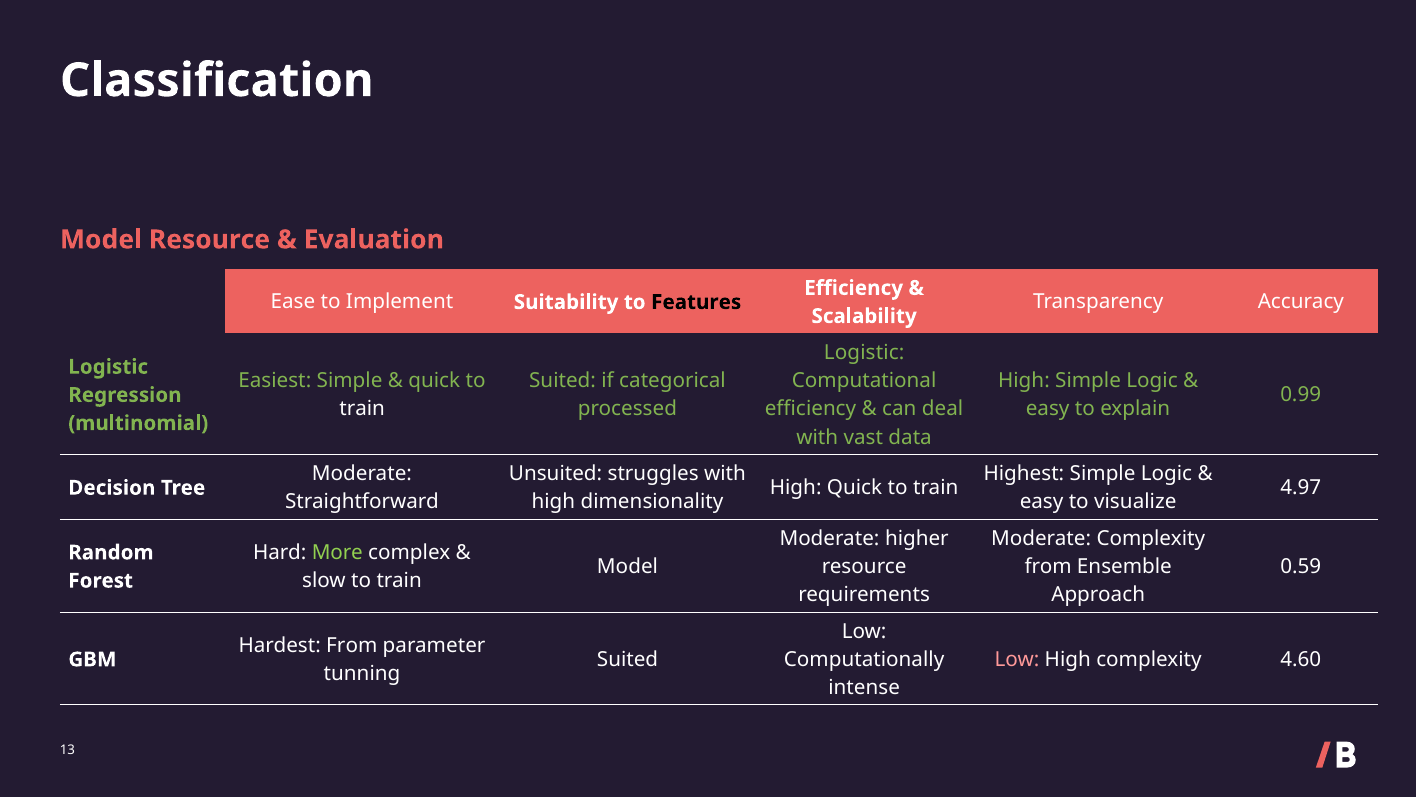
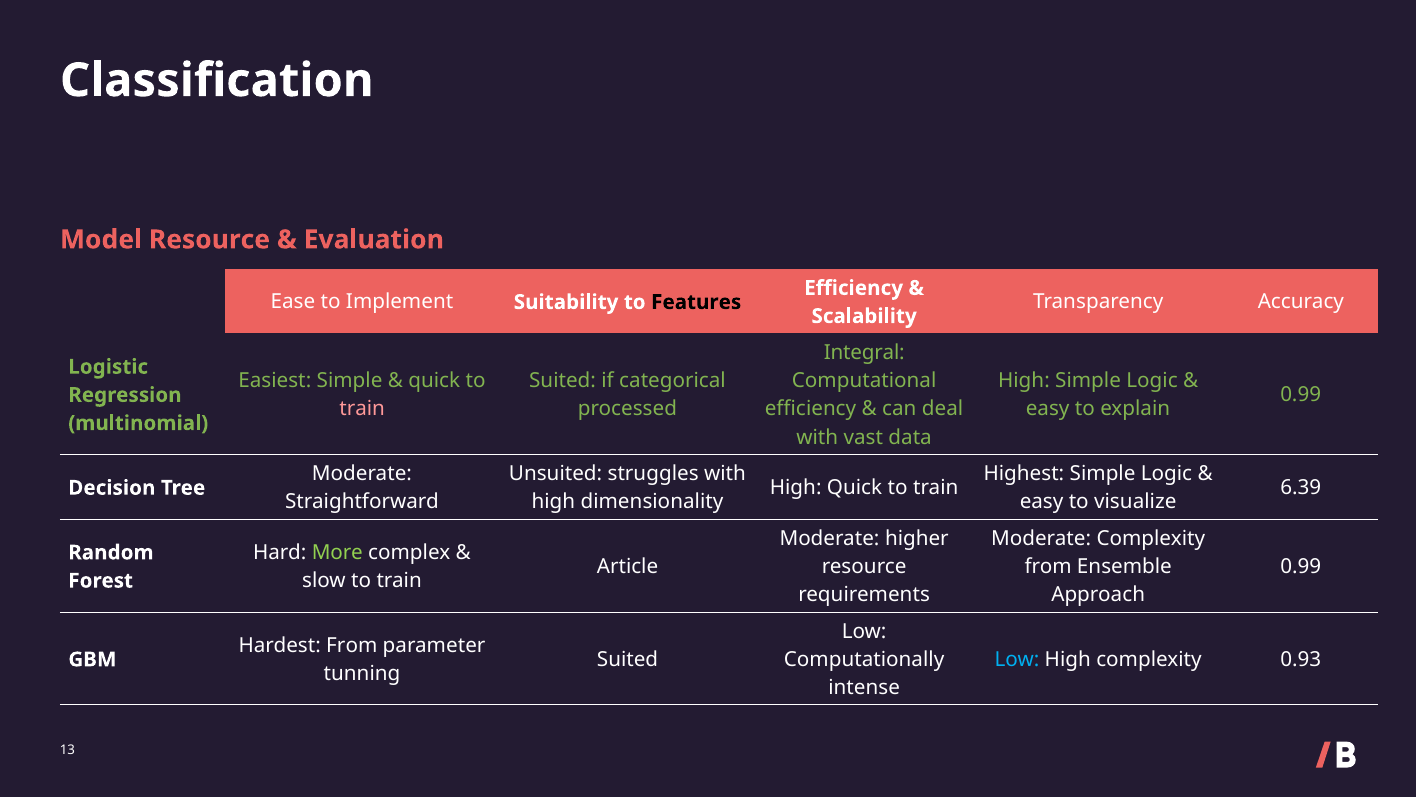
Logistic: Logistic -> Integral (864, 353)
train colour: white -> pink (362, 409)
4.97: 4.97 -> 6.39 (1301, 488)
Model: Model -> Article (628, 566)
0.59: 0.59 -> 0.99 (1301, 566)
Low colour: pink -> light blue (1017, 659)
4.60: 4.60 -> 0.93 (1301, 659)
